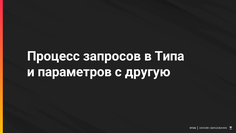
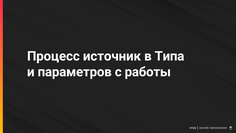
запросов: запросов -> источник (112, 56)
другую: другую -> работы (148, 72)
